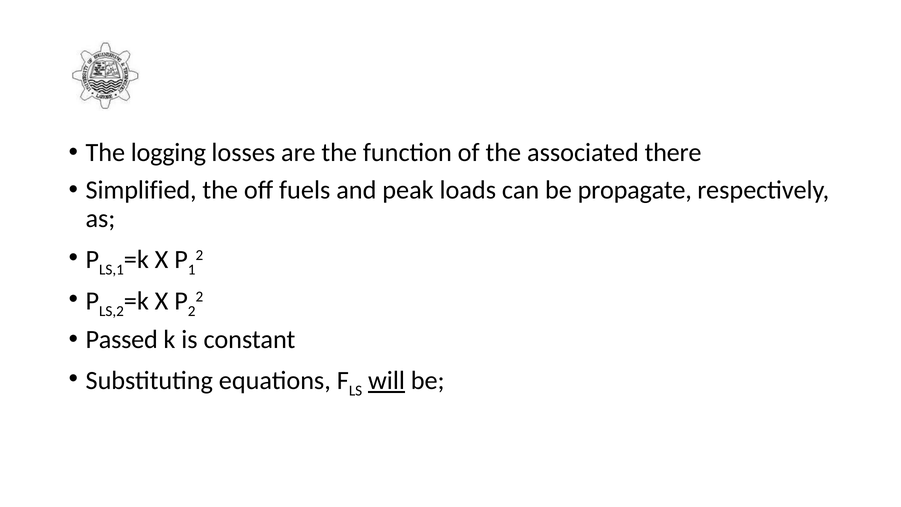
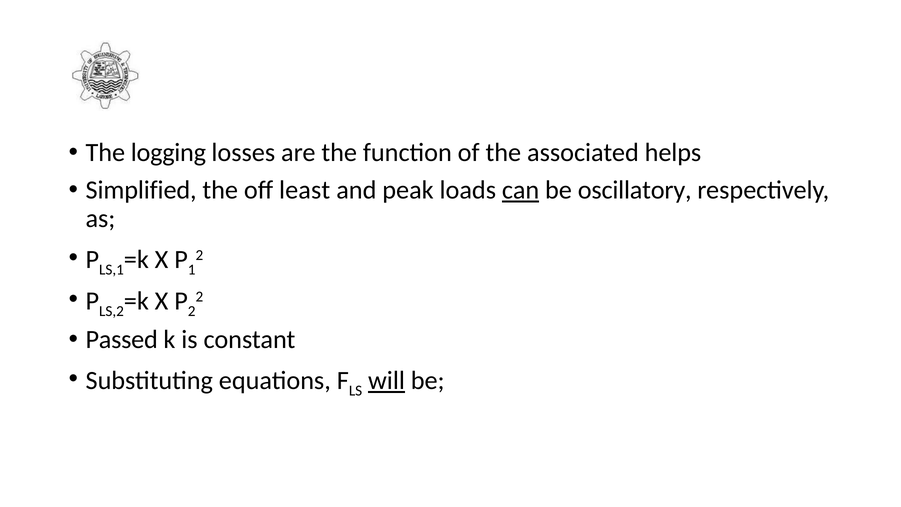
there: there -> helps (673, 152)
fuels: fuels -> least (305, 190)
can underline: none -> present (521, 190)
propagate: propagate -> oscillatory (635, 190)
